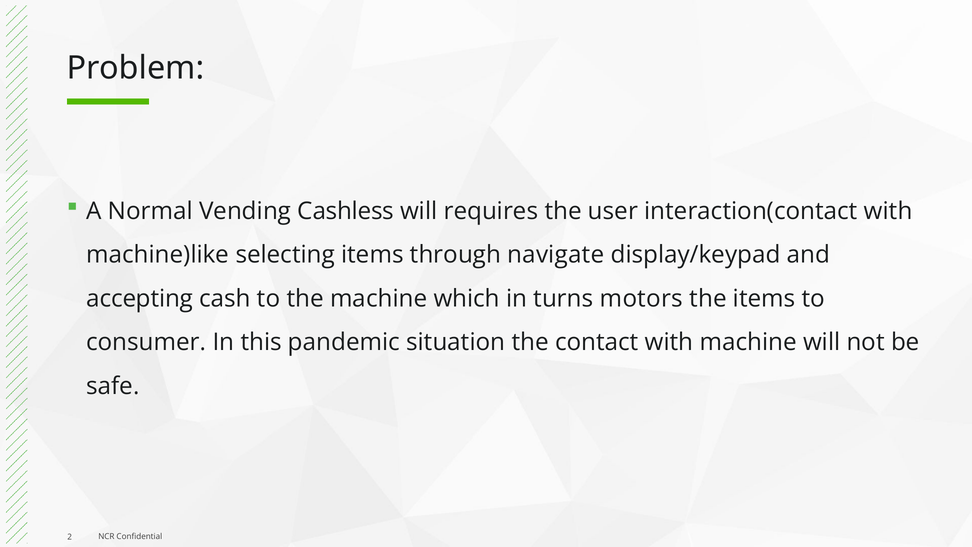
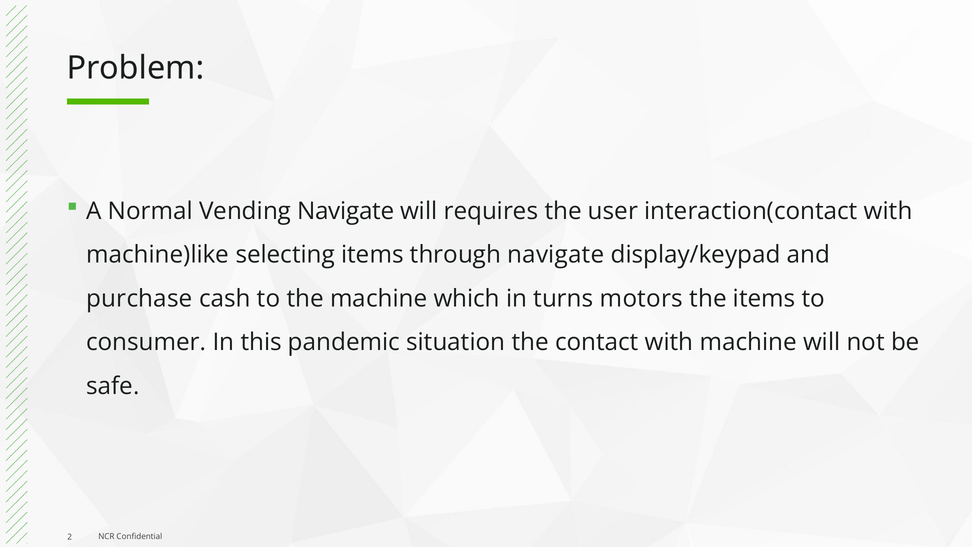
Vending Cashless: Cashless -> Navigate (346, 211)
accepting: accepting -> purchase (139, 299)
